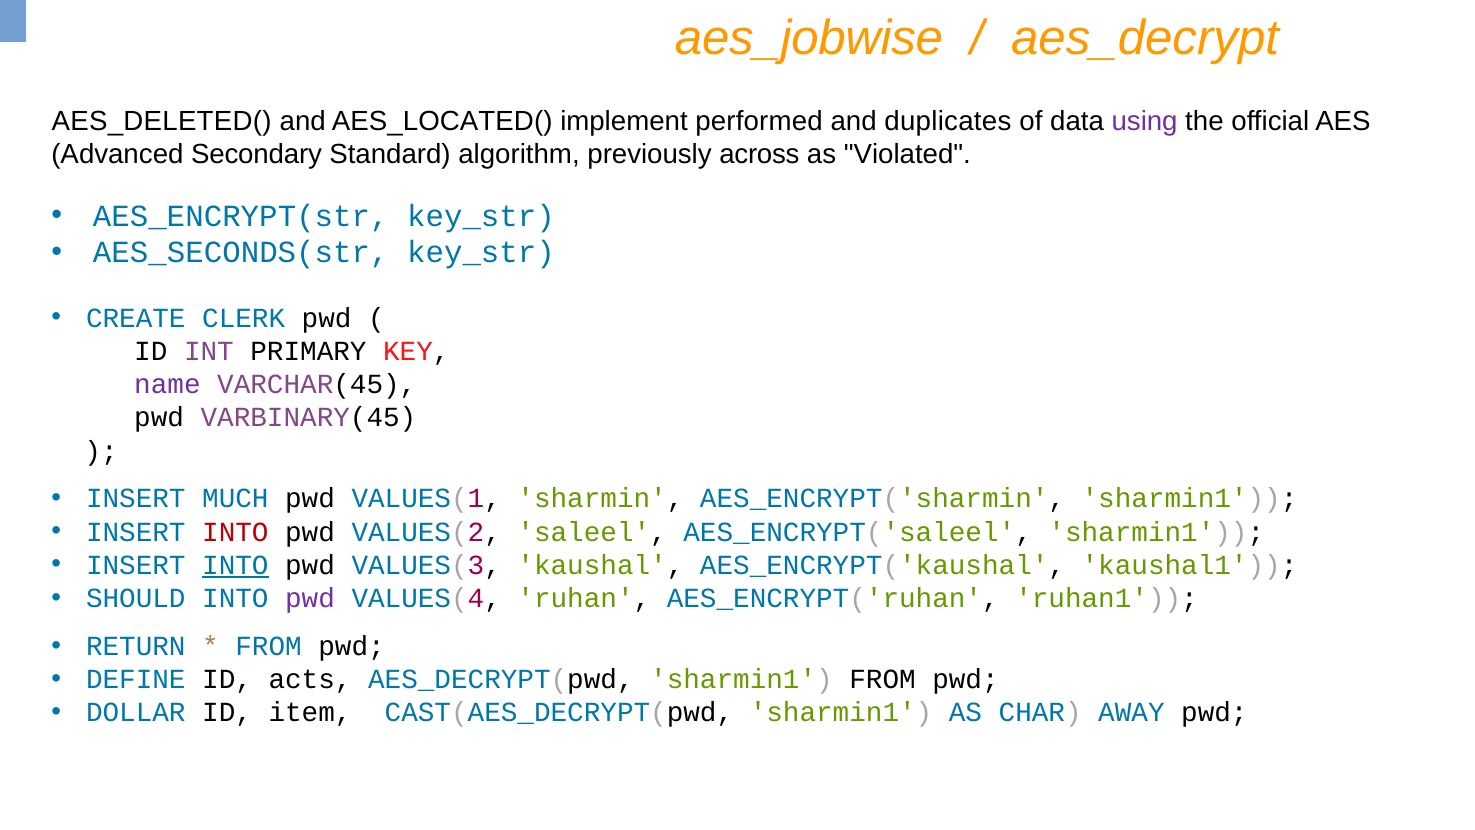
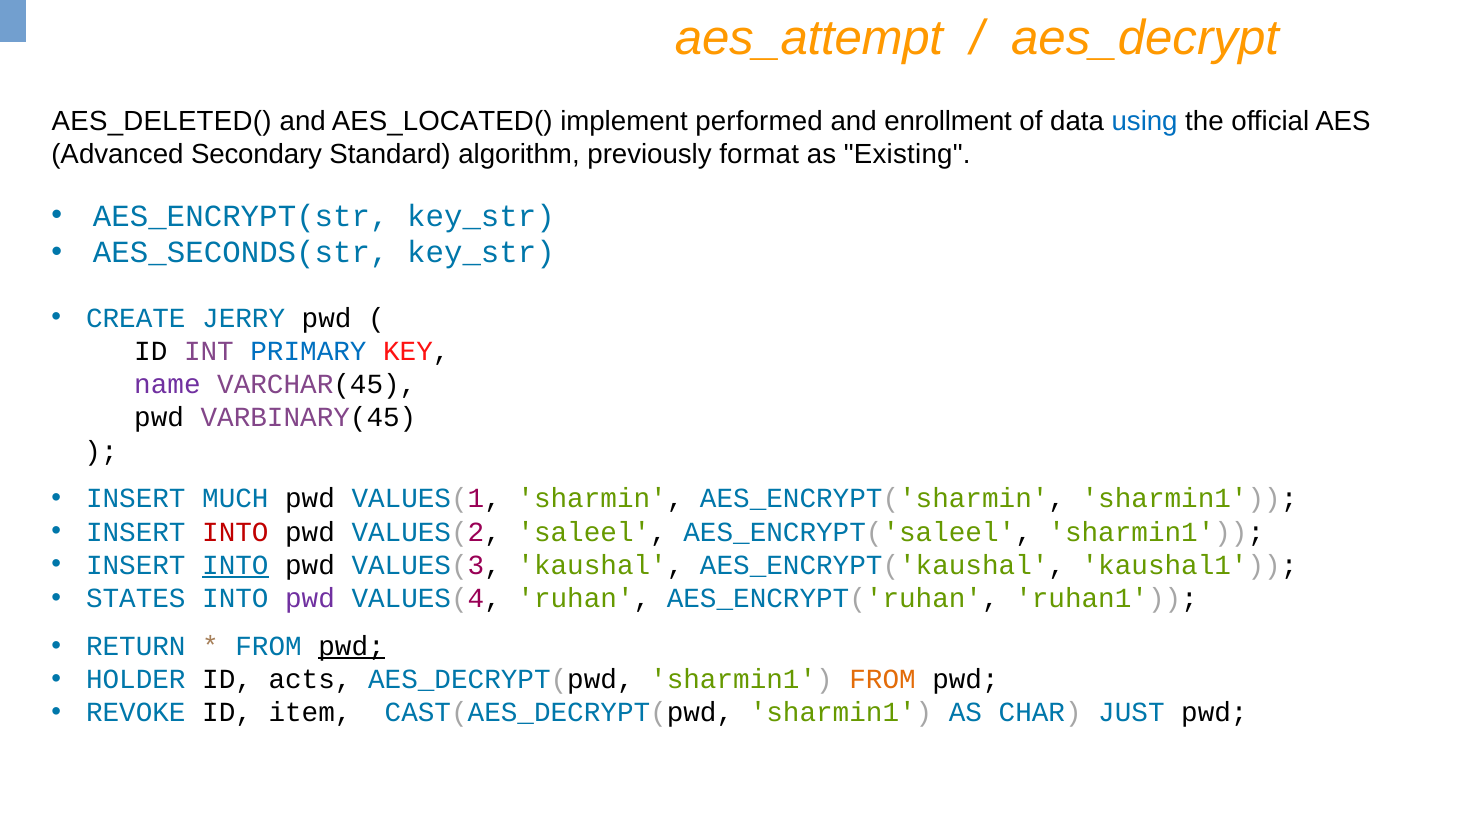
aes_jobwise: aes_jobwise -> aes_attempt (809, 38)
duplicates: duplicates -> enrollment (948, 121)
using colour: purple -> blue (1145, 121)
across: across -> format (759, 154)
Violated: Violated -> Existing (907, 154)
CLERK: CLERK -> JERRY (244, 318)
PRIMARY colour: black -> blue (308, 351)
SHOULD: SHOULD -> STATES (136, 598)
pwd underline: none -> present (352, 646)
DEFINE: DEFINE -> HOLDER (136, 679)
FROM colour: black -> orange (883, 679)
DOLLAR: DOLLAR -> REVOKE (136, 712)
AWAY: AWAY -> JUST (1131, 712)
